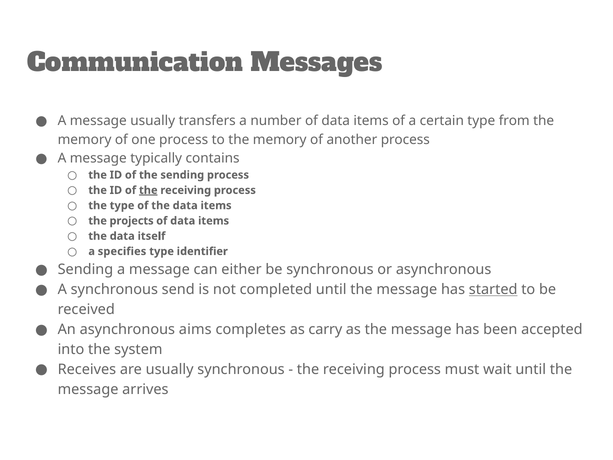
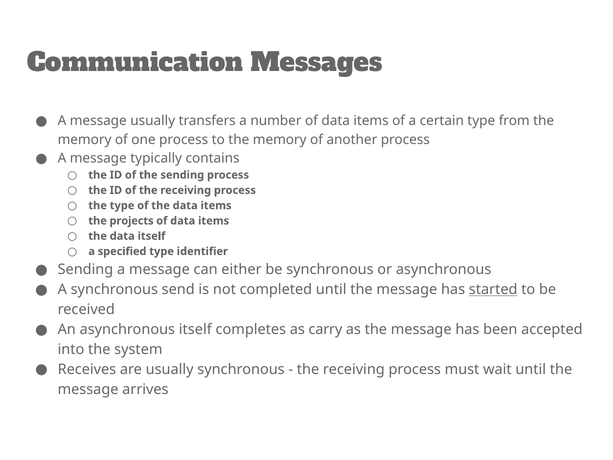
the underline: present -> none (148, 190)
specifies: specifies -> specified (122, 251)
asynchronous aims: aims -> itself (195, 329)
